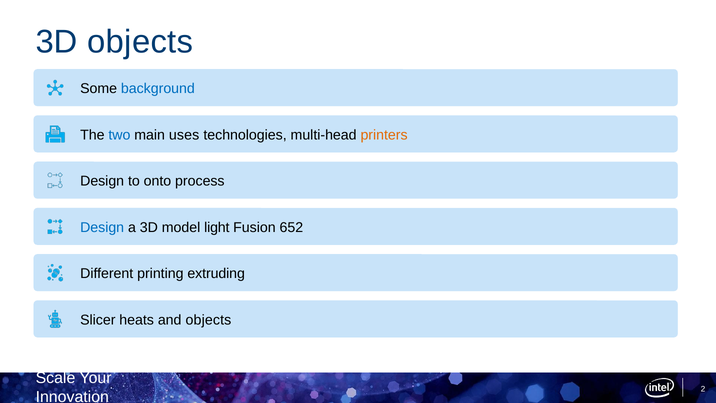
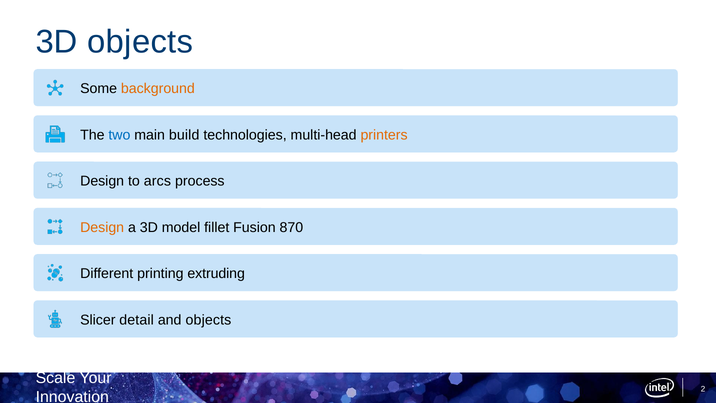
background colour: blue -> orange (158, 89)
uses: uses -> build (184, 135)
onto: onto -> arcs (157, 181)
Design colour: blue -> orange (102, 227)
light: light -> fillet (217, 227)
652: 652 -> 870 (291, 227)
heats: heats -> detail (137, 320)
